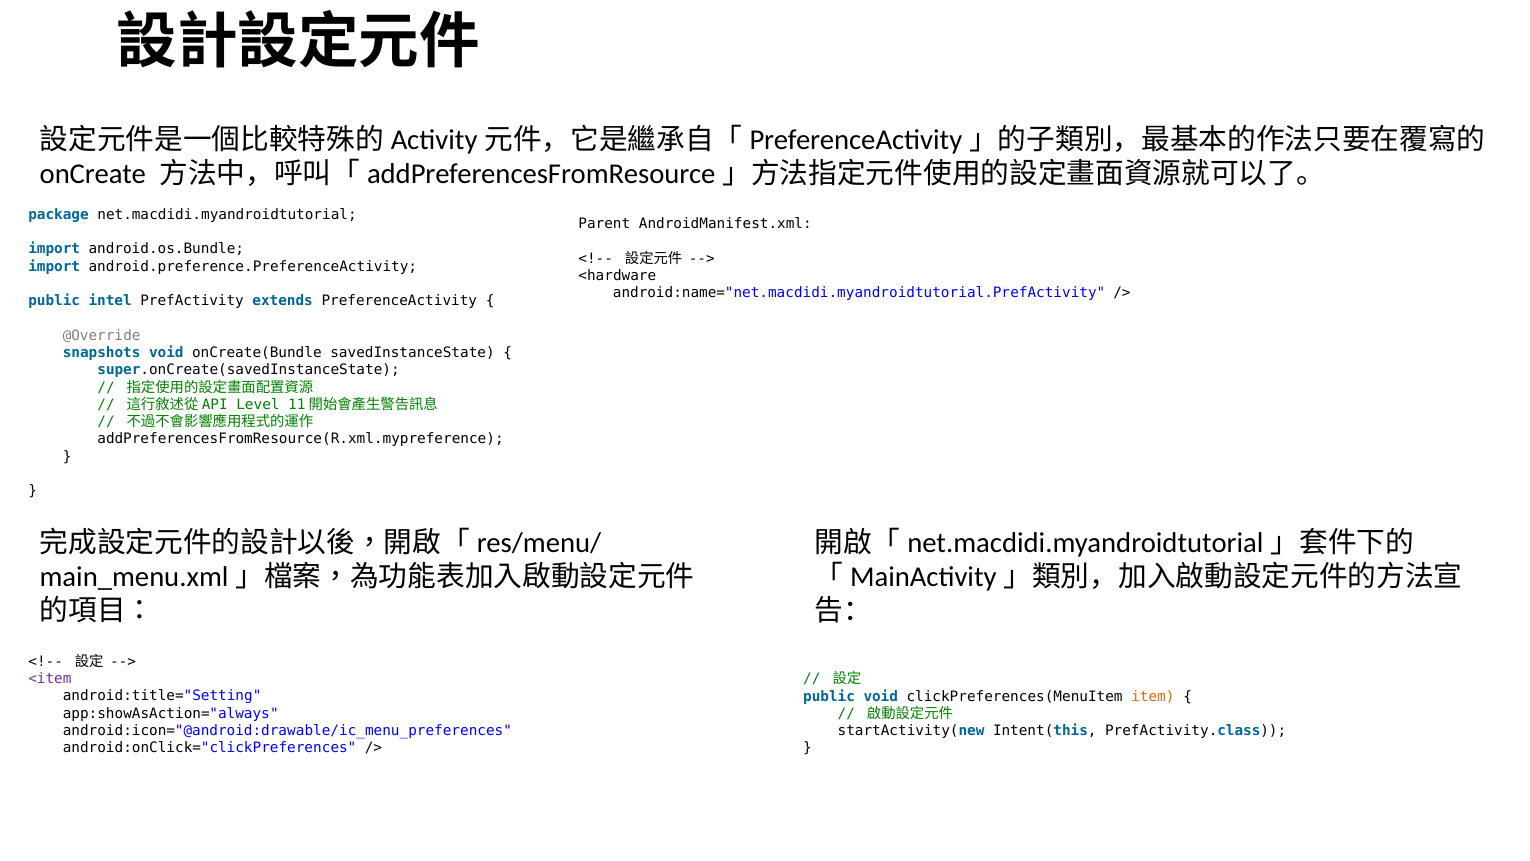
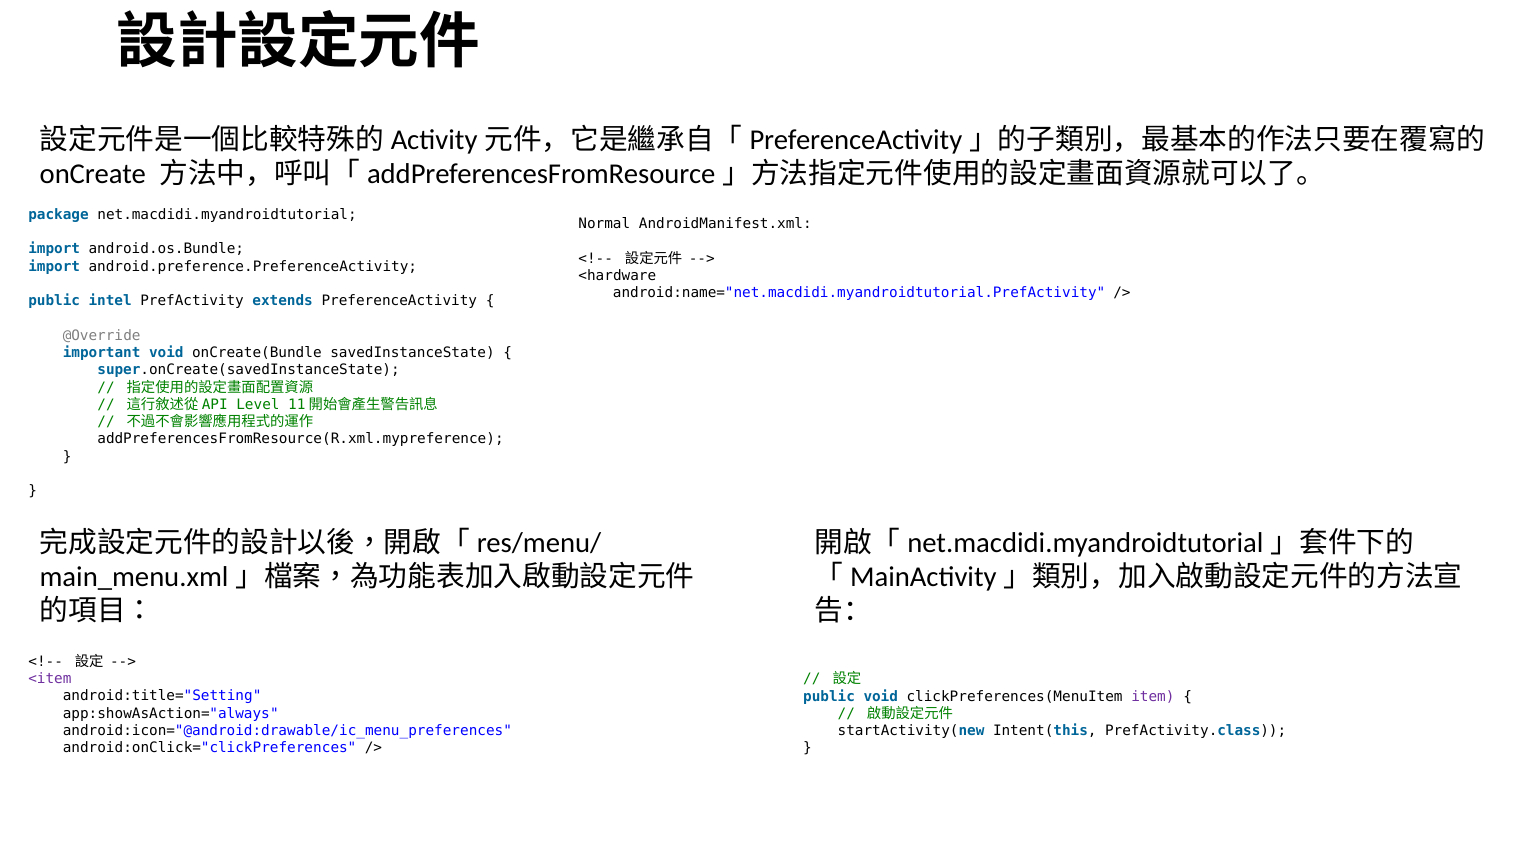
Parent: Parent -> Normal (604, 224)
snapshots: snapshots -> important (102, 353)
item colour: orange -> purple (1153, 696)
